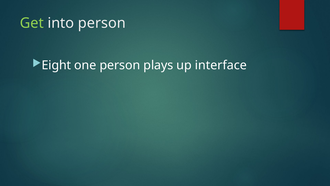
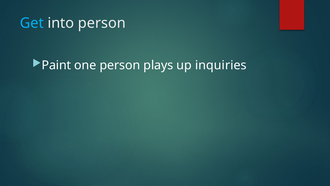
Get colour: light green -> light blue (32, 23)
Eight: Eight -> Paint (56, 65)
interface: interface -> inquiries (221, 65)
